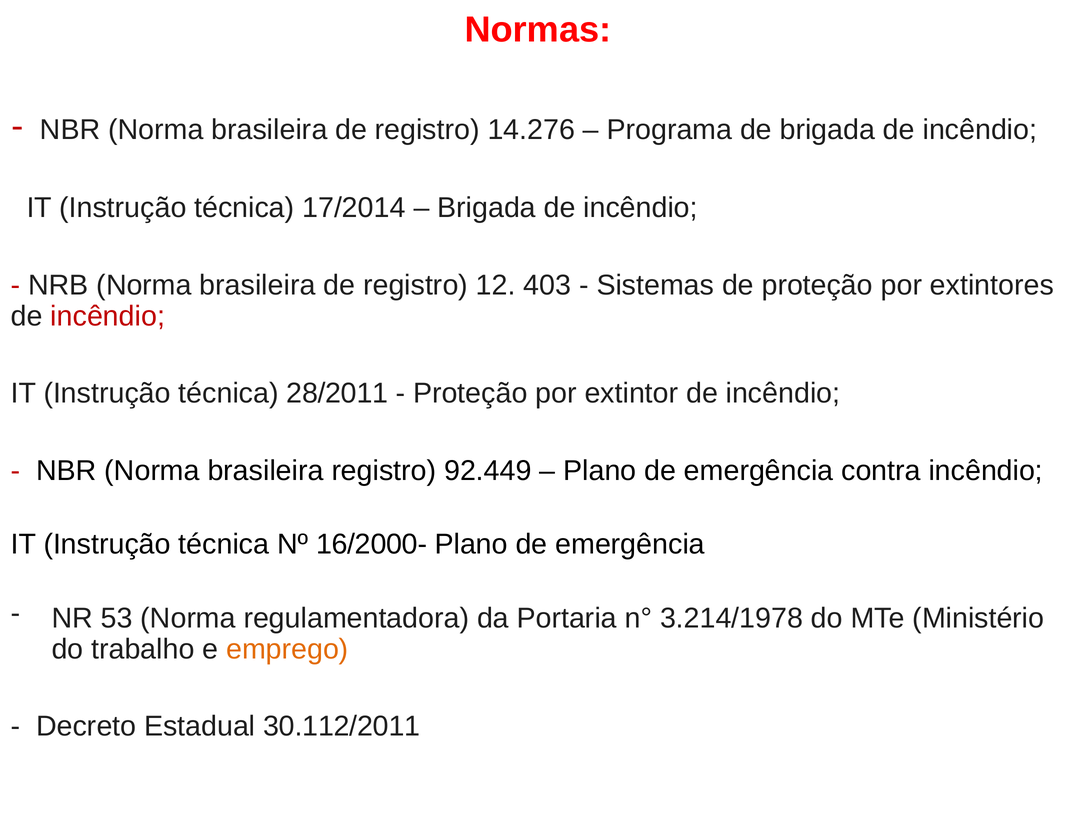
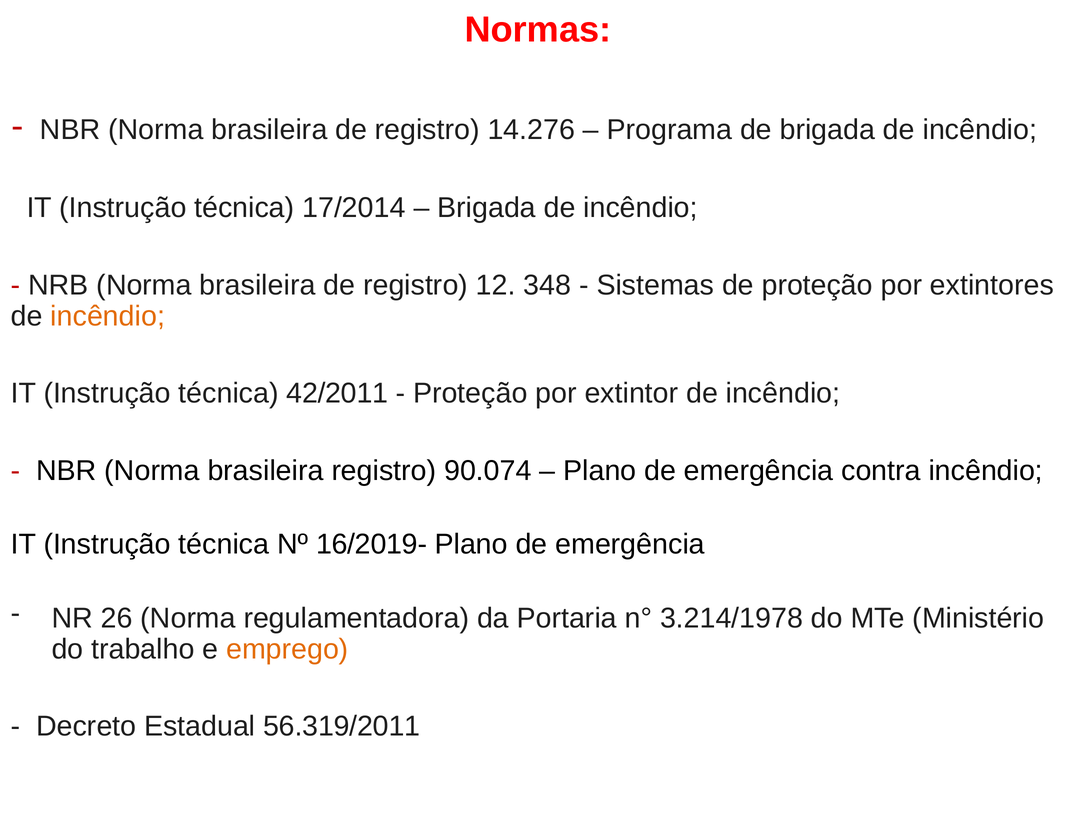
403: 403 -> 348 (547, 285)
incêndio colour: red -> orange (108, 316)
28/2011: 28/2011 -> 42/2011 (337, 393)
92.449: 92.449 -> 90.074 (488, 470)
16/2000-: 16/2000- -> 16/2019- (372, 544)
53: 53 -> 26 (117, 618)
30.112/2011: 30.112/2011 -> 56.319/2011 (342, 726)
